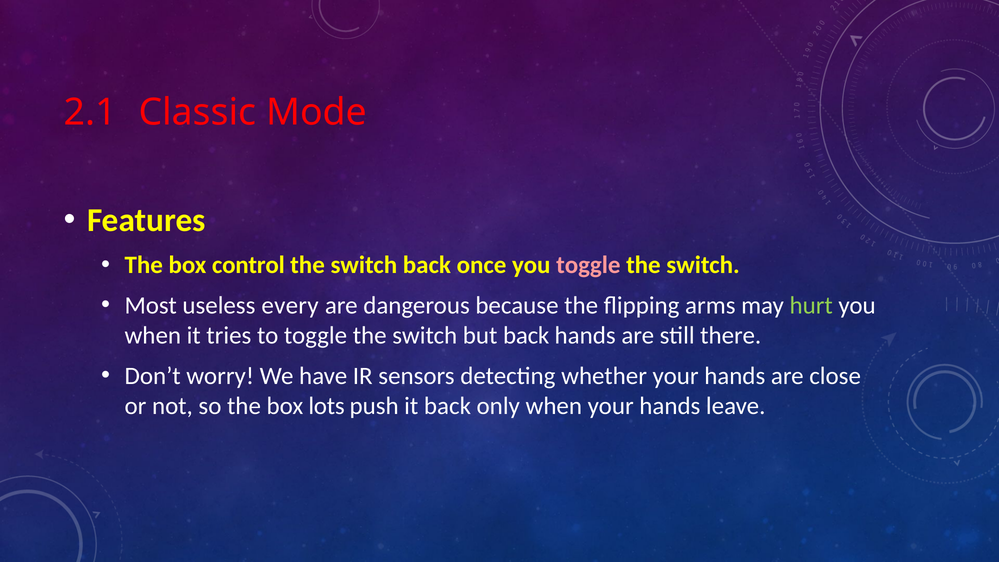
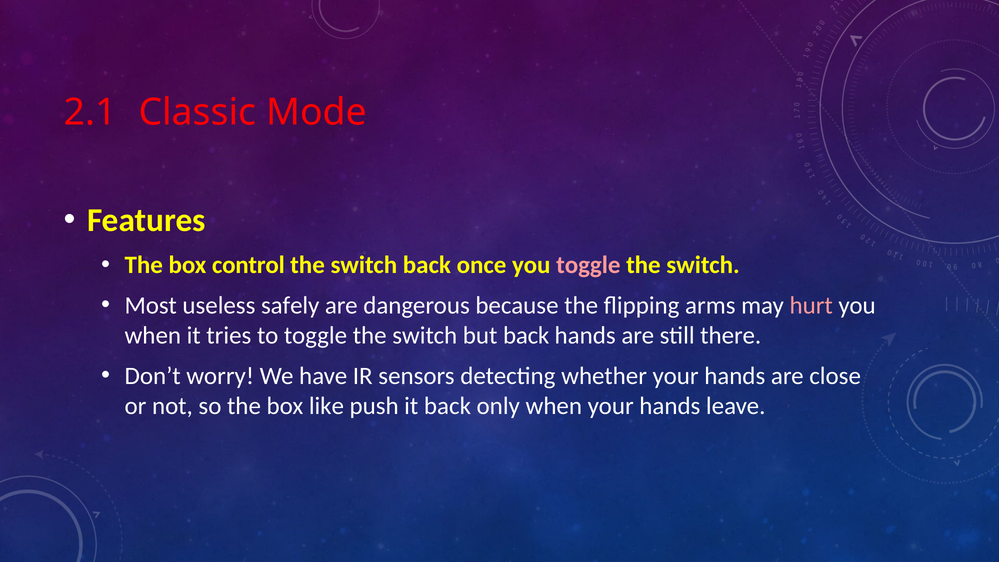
every: every -> safely (290, 306)
hurt colour: light green -> pink (811, 306)
lots: lots -> like (326, 406)
